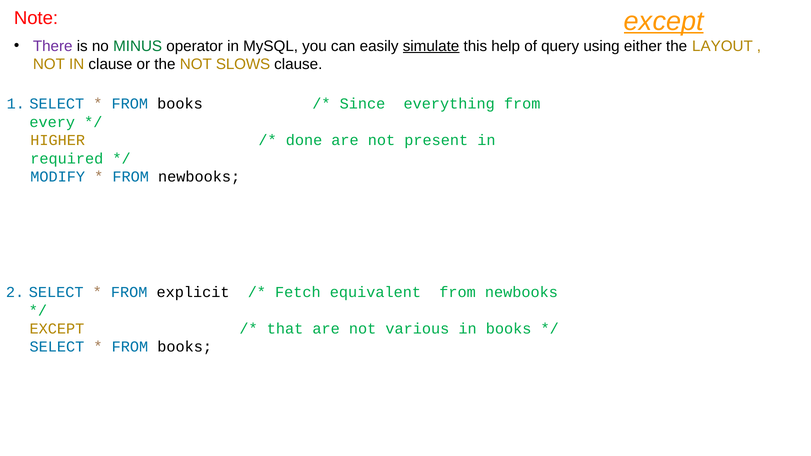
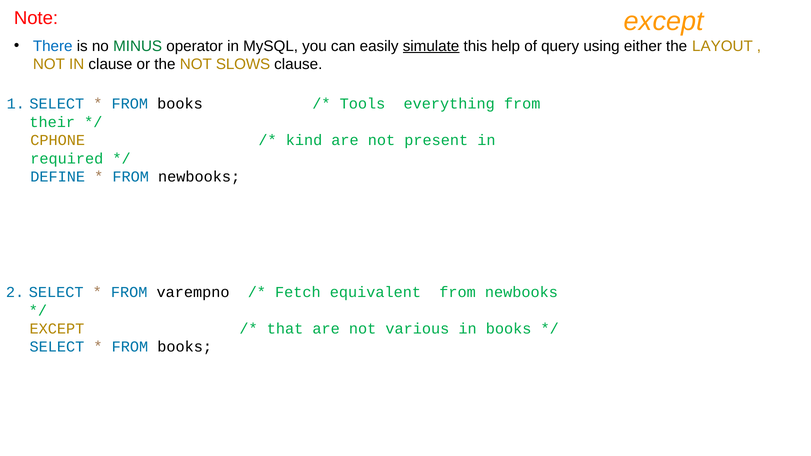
except underline: present -> none (664, 21)
There colour: purple -> blue (53, 46)
Since: Since -> Tools (362, 104)
every: every -> their (52, 122)
HIGHER: HIGHER -> CPHONE (58, 140)
done: done -> kind (304, 140)
MODIFY: MODIFY -> DEFINE (58, 177)
explicit: explicit -> varempno (193, 292)
